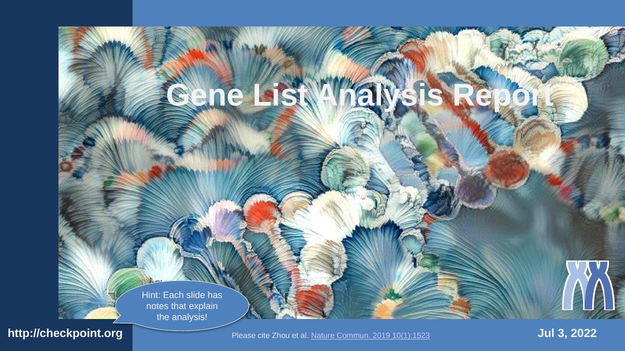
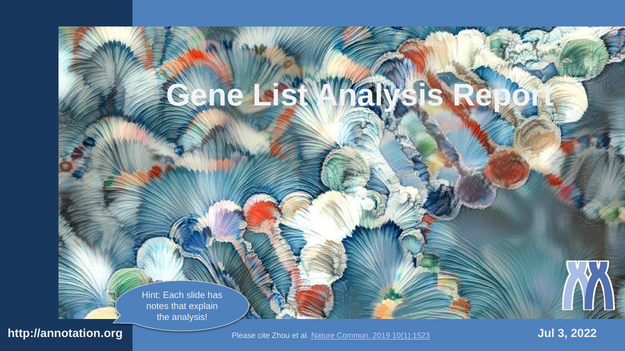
http://checkpoint.org: http://checkpoint.org -> http://annotation.org (65, 334)
